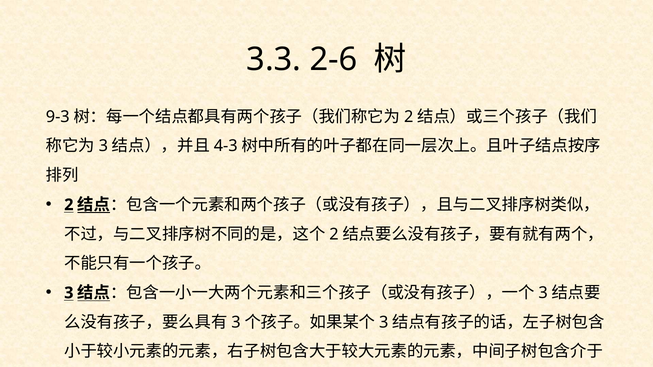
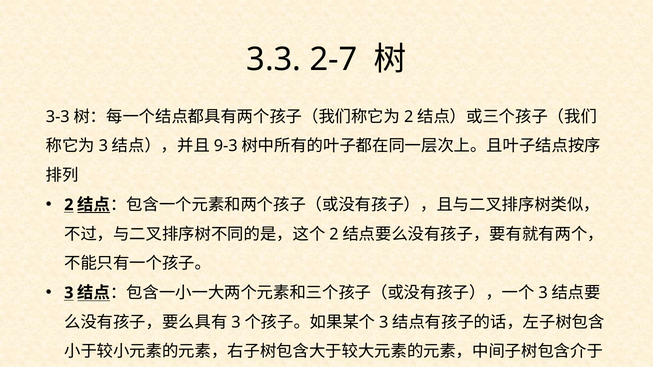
2-6: 2-6 -> 2-7 (334, 59)
9-3: 9-3 -> 3-3 (58, 117)
4-3: 4-3 -> 9-3 (226, 146)
